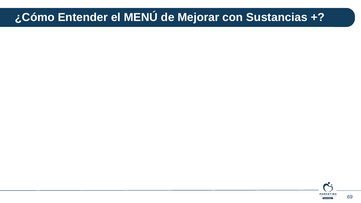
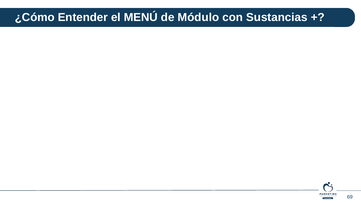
Mejorar: Mejorar -> Módulo (198, 17)
